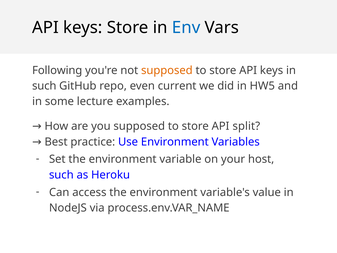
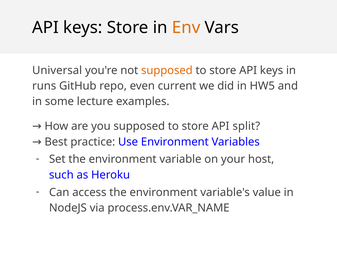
Env colour: blue -> orange (186, 27)
Following: Following -> Universal (57, 70)
such: such -> runs (44, 86)
